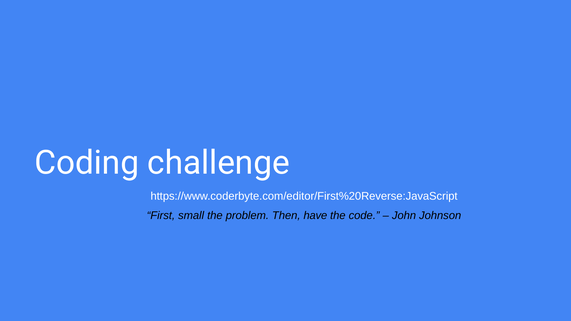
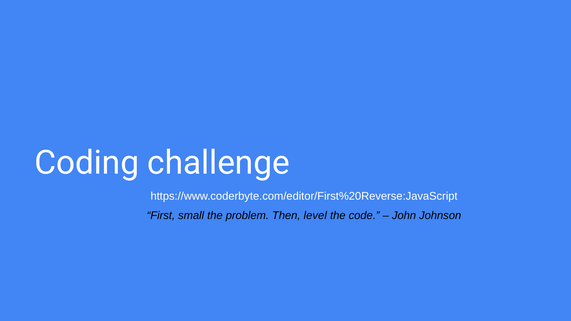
have: have -> level (315, 216)
